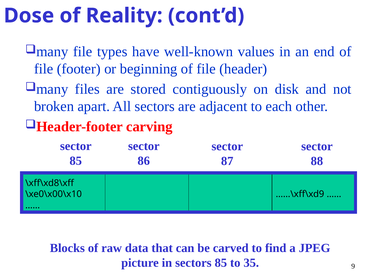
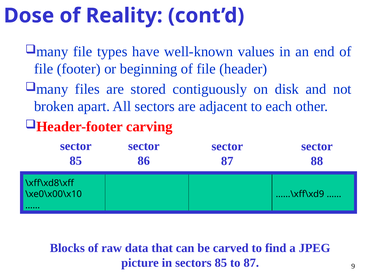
to 35: 35 -> 87 (251, 263)
